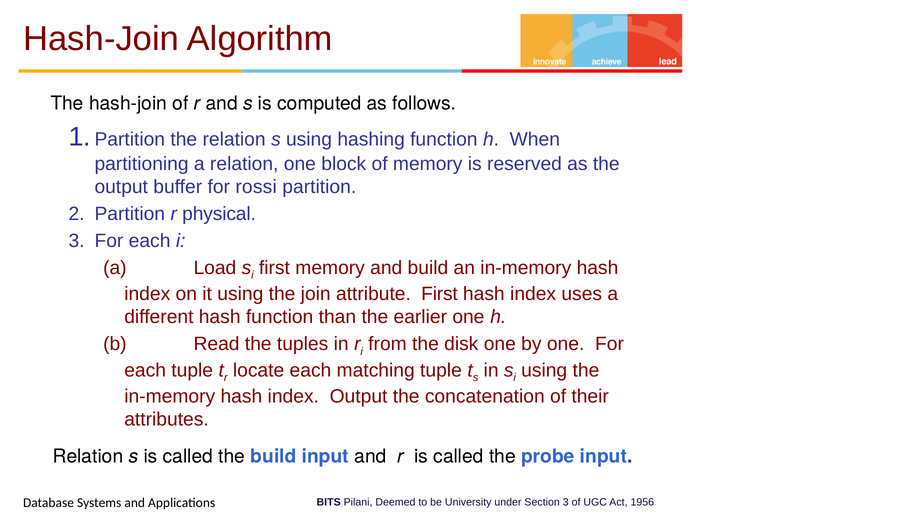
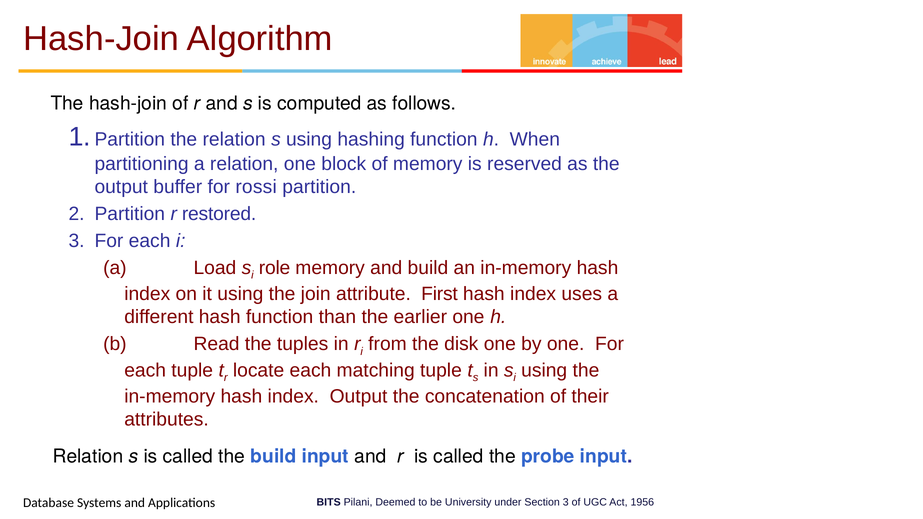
physical: physical -> restored (219, 214)
i first: first -> role (275, 268)
